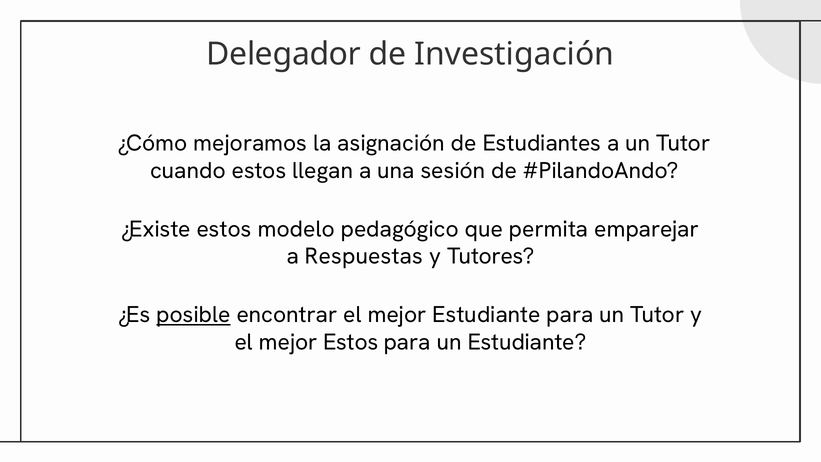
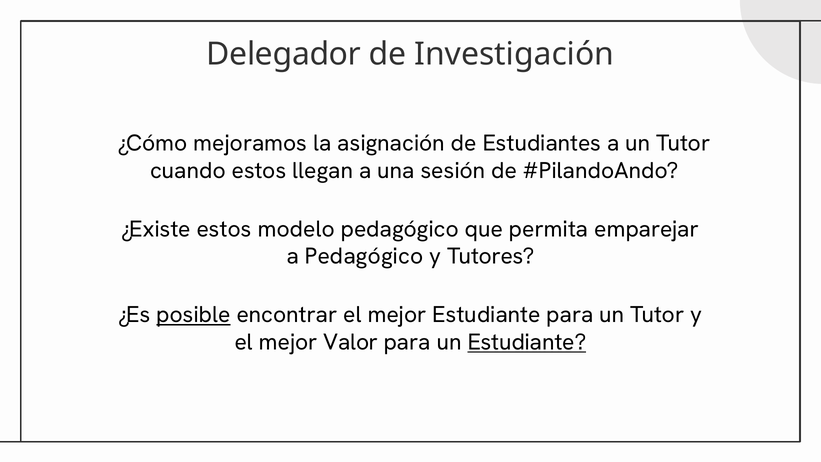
a Respuestas: Respuestas -> Pedagógico (364, 256)
mejor Estos: Estos -> Valor (351, 342)
Estudiante underline: none -> present (527, 342)
